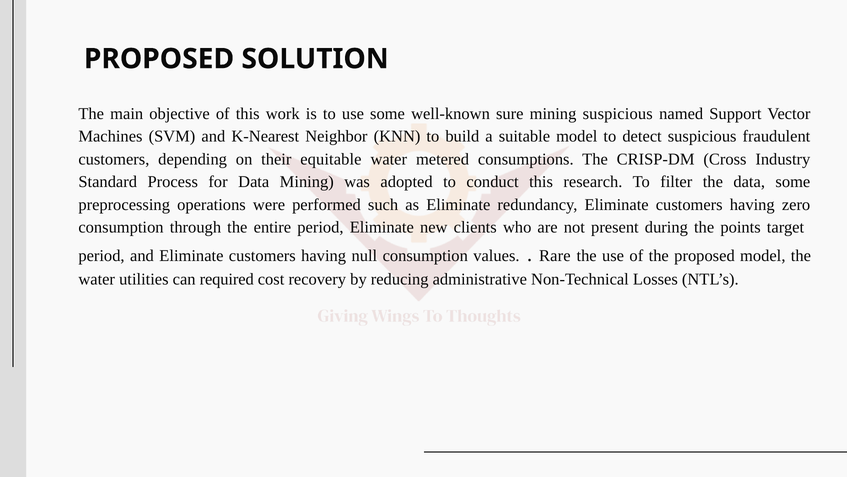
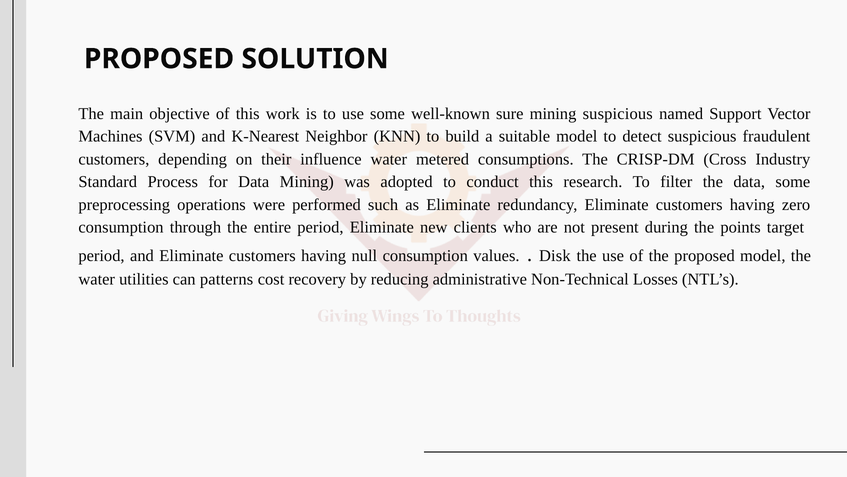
equitable: equitable -> influence (331, 159)
Rare: Rare -> Disk (555, 256)
required: required -> patterns (227, 279)
